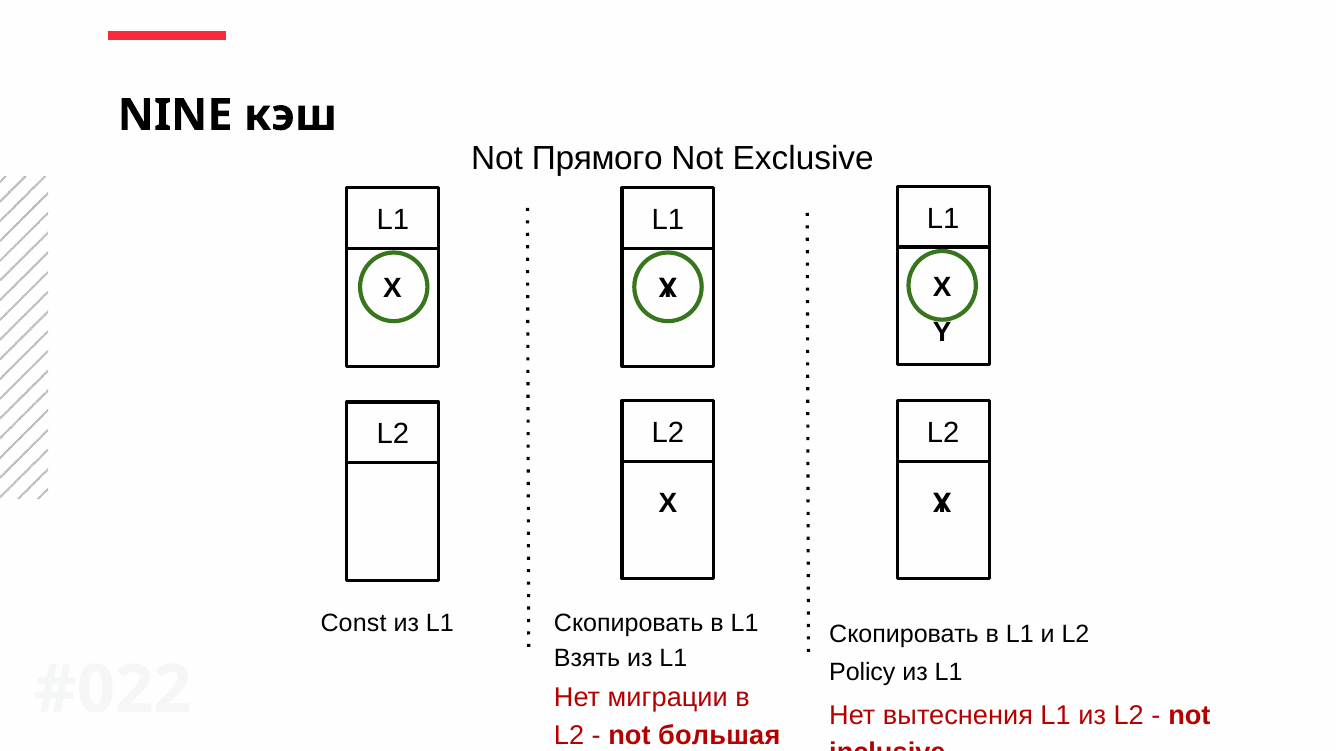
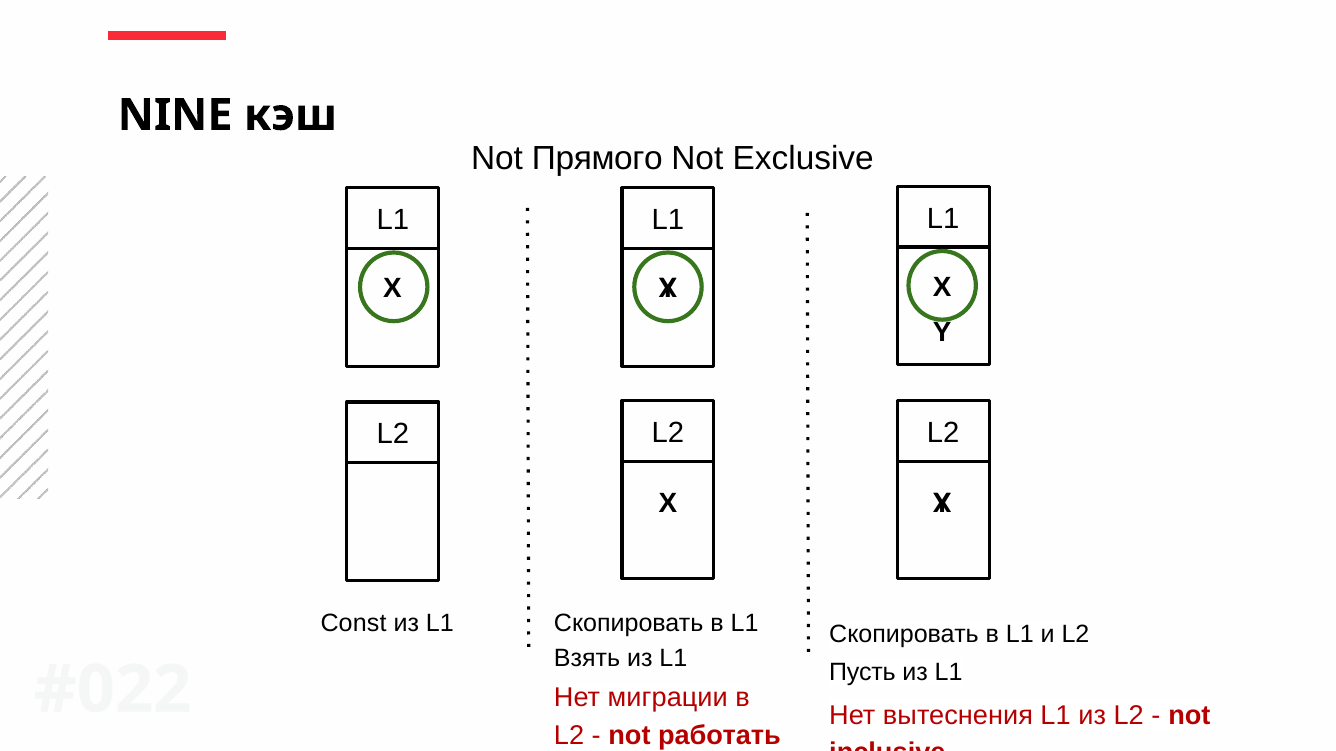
Policy: Policy -> Пусть (862, 673)
большая: большая -> работать (719, 736)
